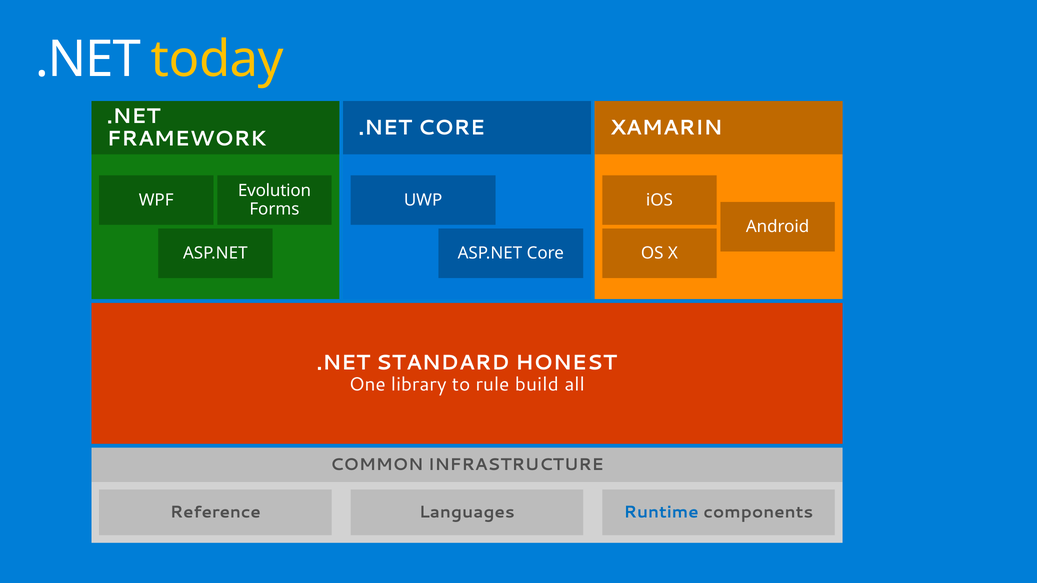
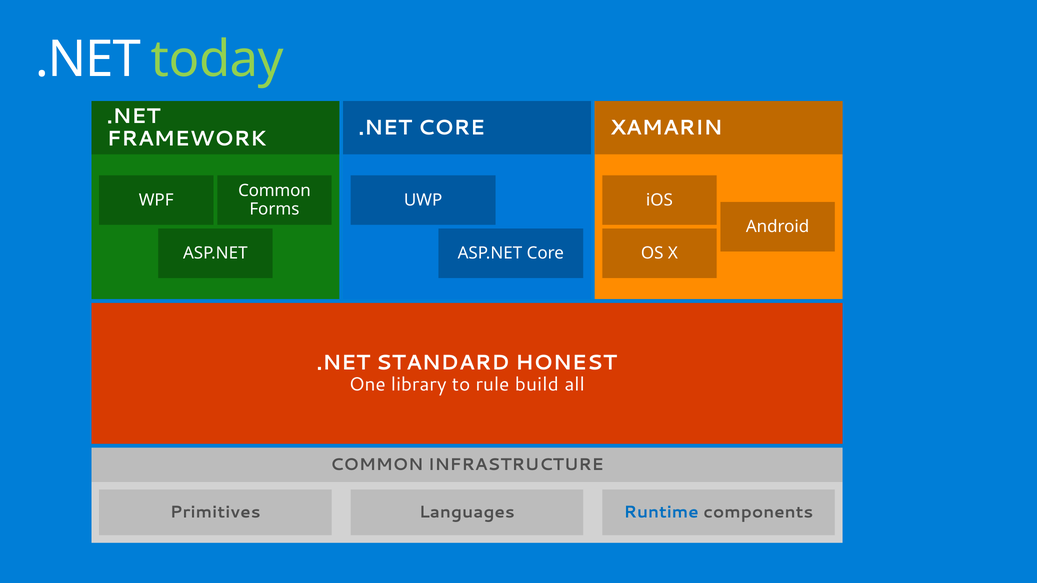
today colour: yellow -> light green (217, 60)
Evolution: Evolution -> Common (274, 191)
Reference: Reference -> Primitives (215, 513)
